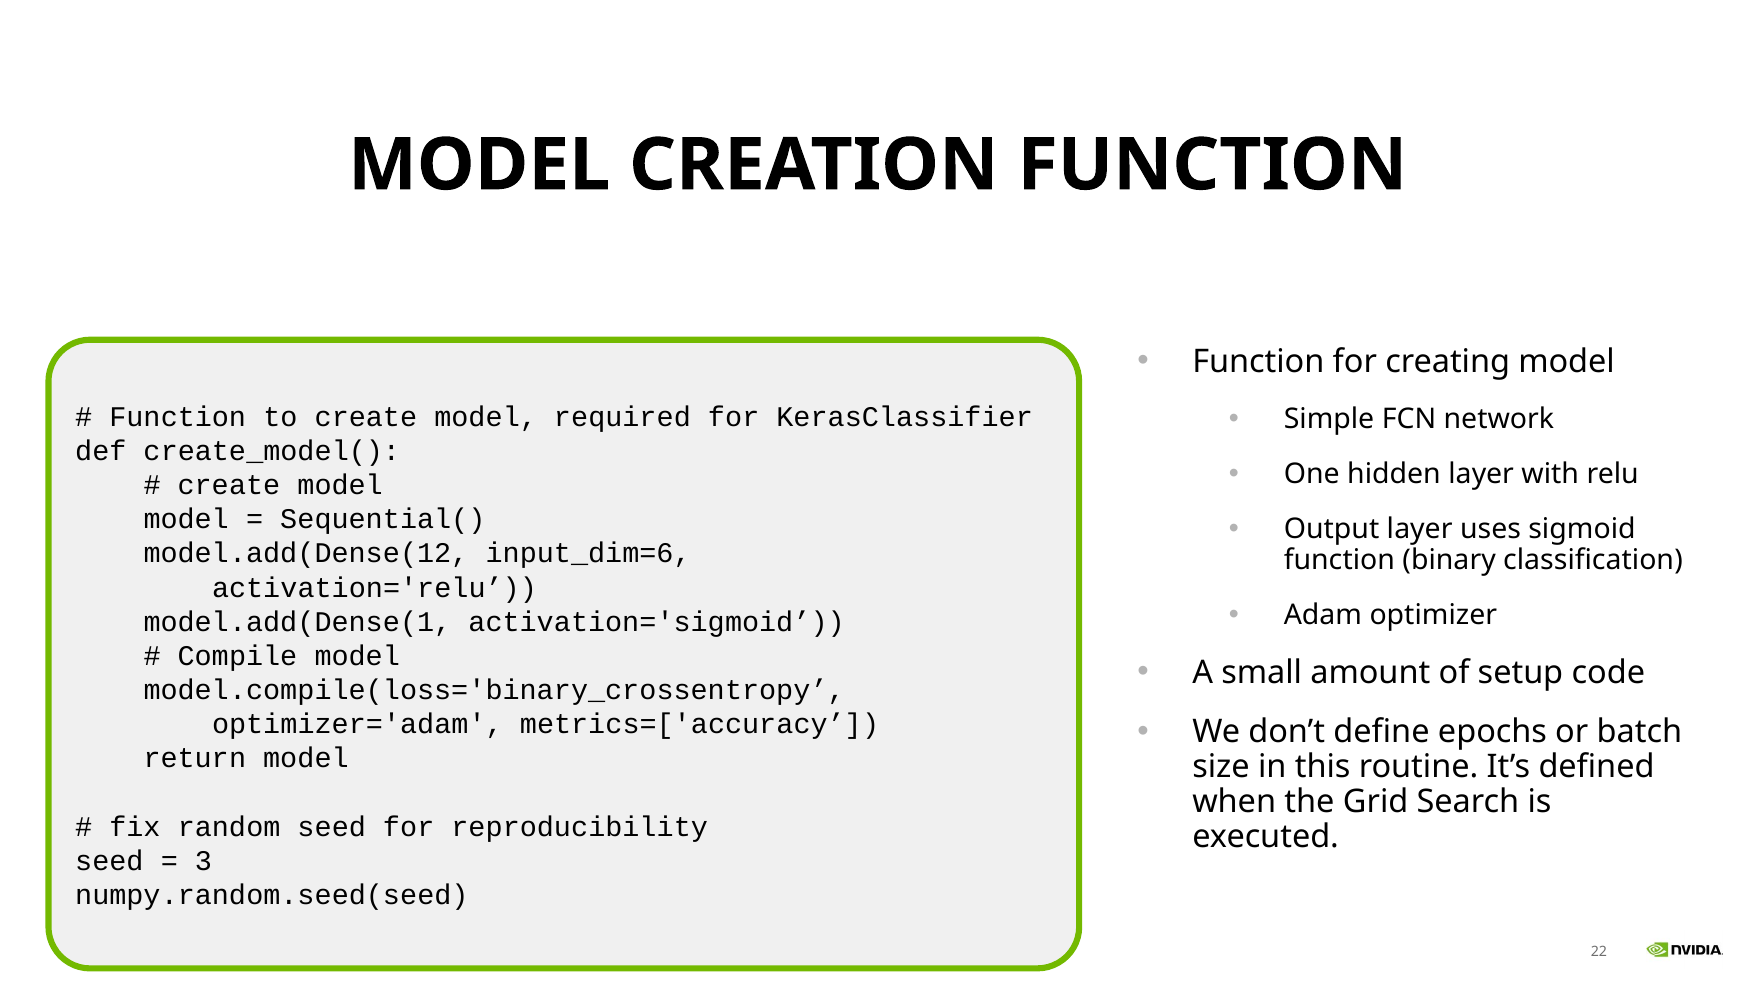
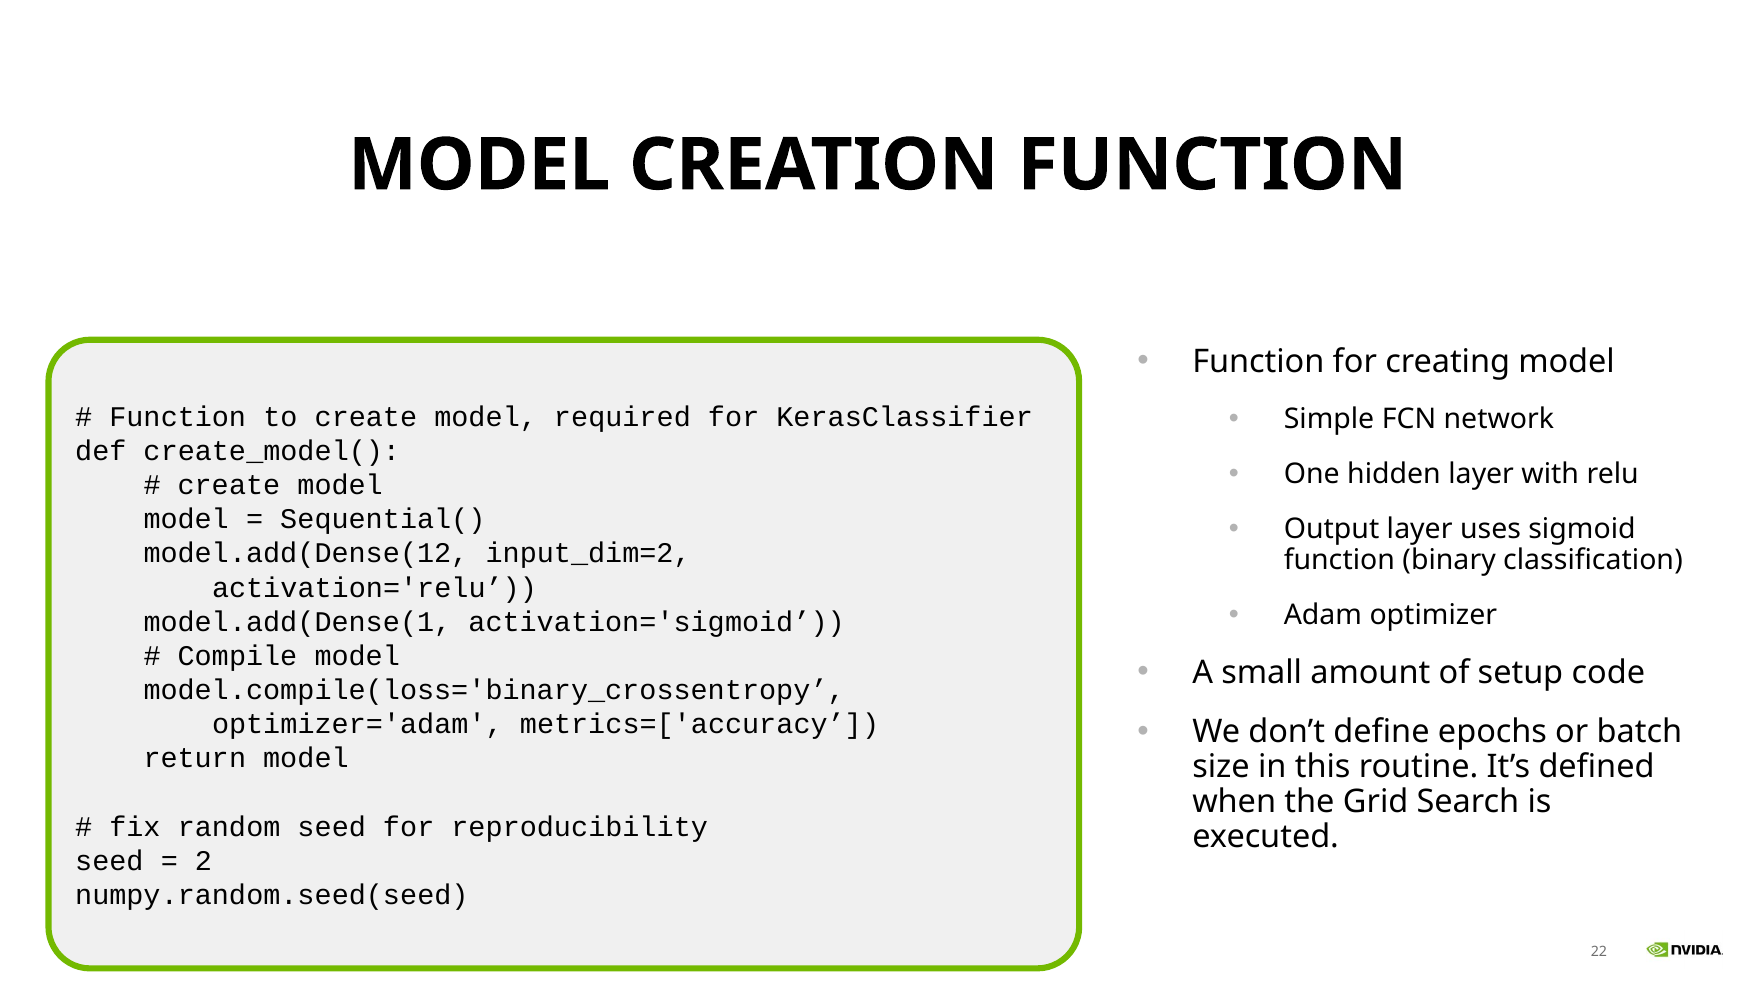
input_dim=6: input_dim=6 -> input_dim=2 (588, 553)
3: 3 -> 2 (203, 861)
